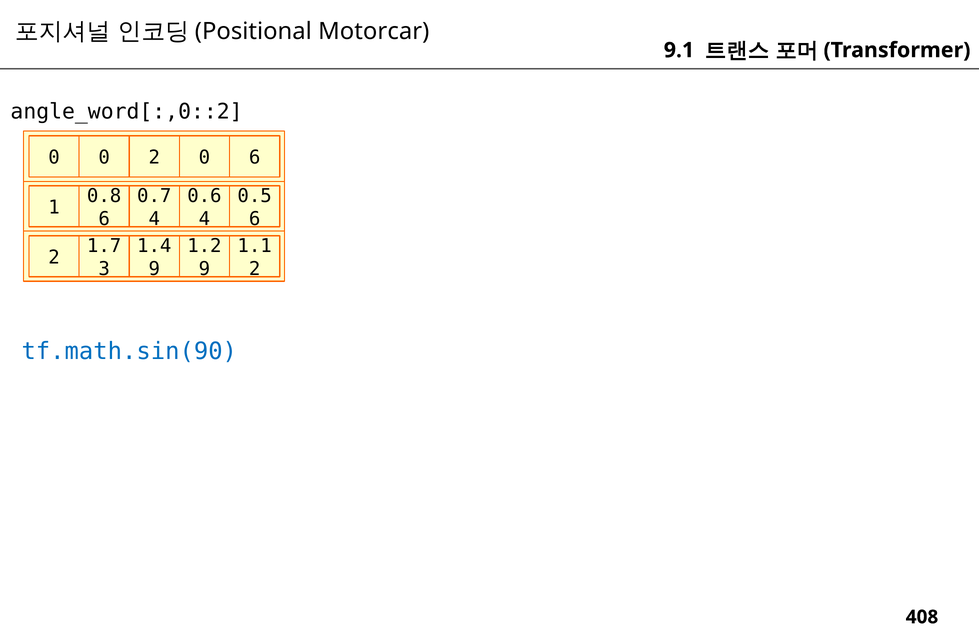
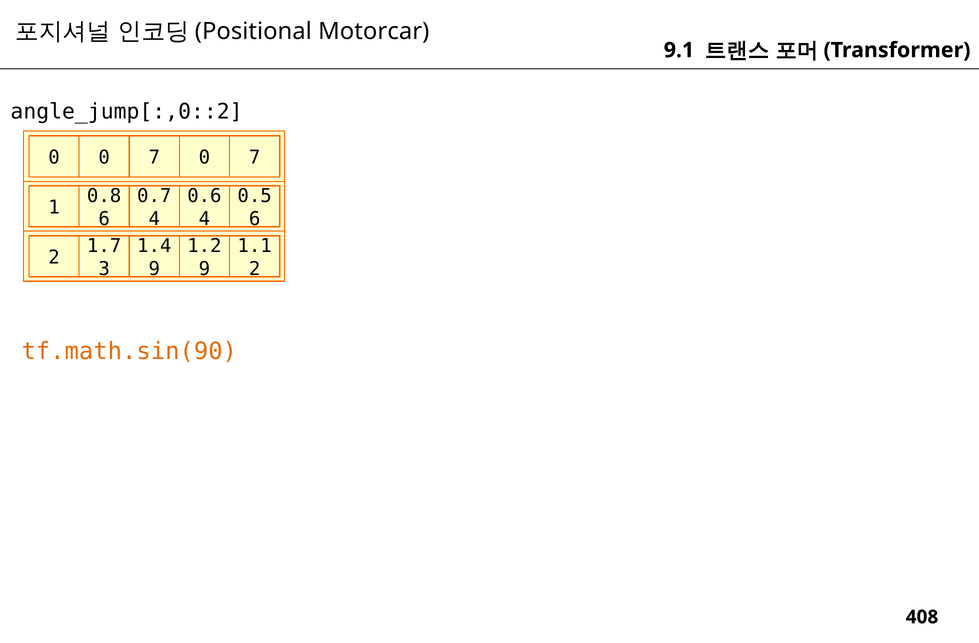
angle_word[:,0::2: angle_word[:,0::2 -> angle_jump[:,0::2 (127, 112)
0 0 2: 2 -> 7 (154, 158)
6: 6 -> 7 (255, 158)
tf.math.sin(90 colour: blue -> orange (129, 351)
